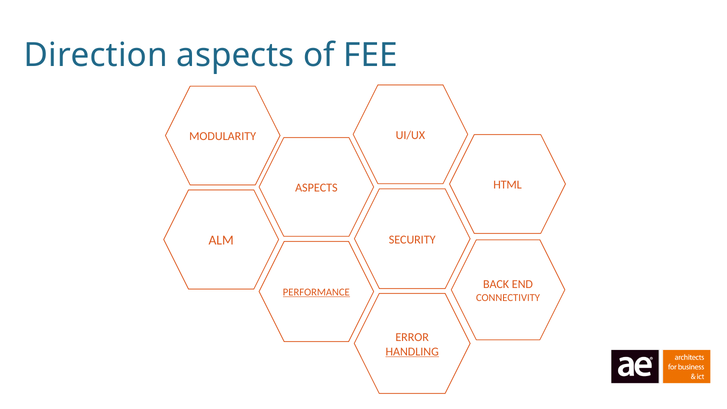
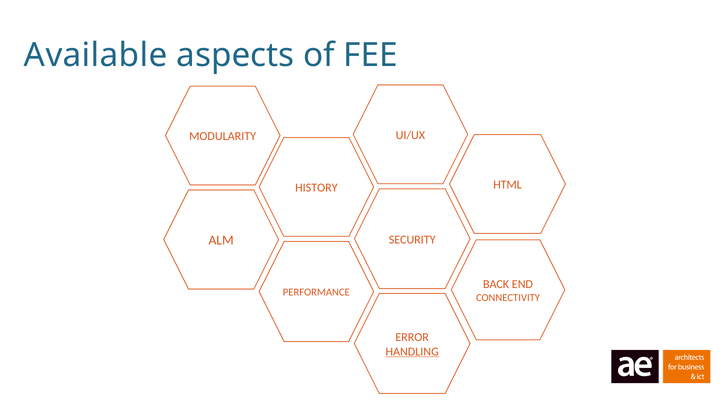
Direction: Direction -> Available (96, 55)
ASPECTS: ASPECTS -> HISTORY (316, 188)
PERFORMANCE underline: present -> none (316, 292)
